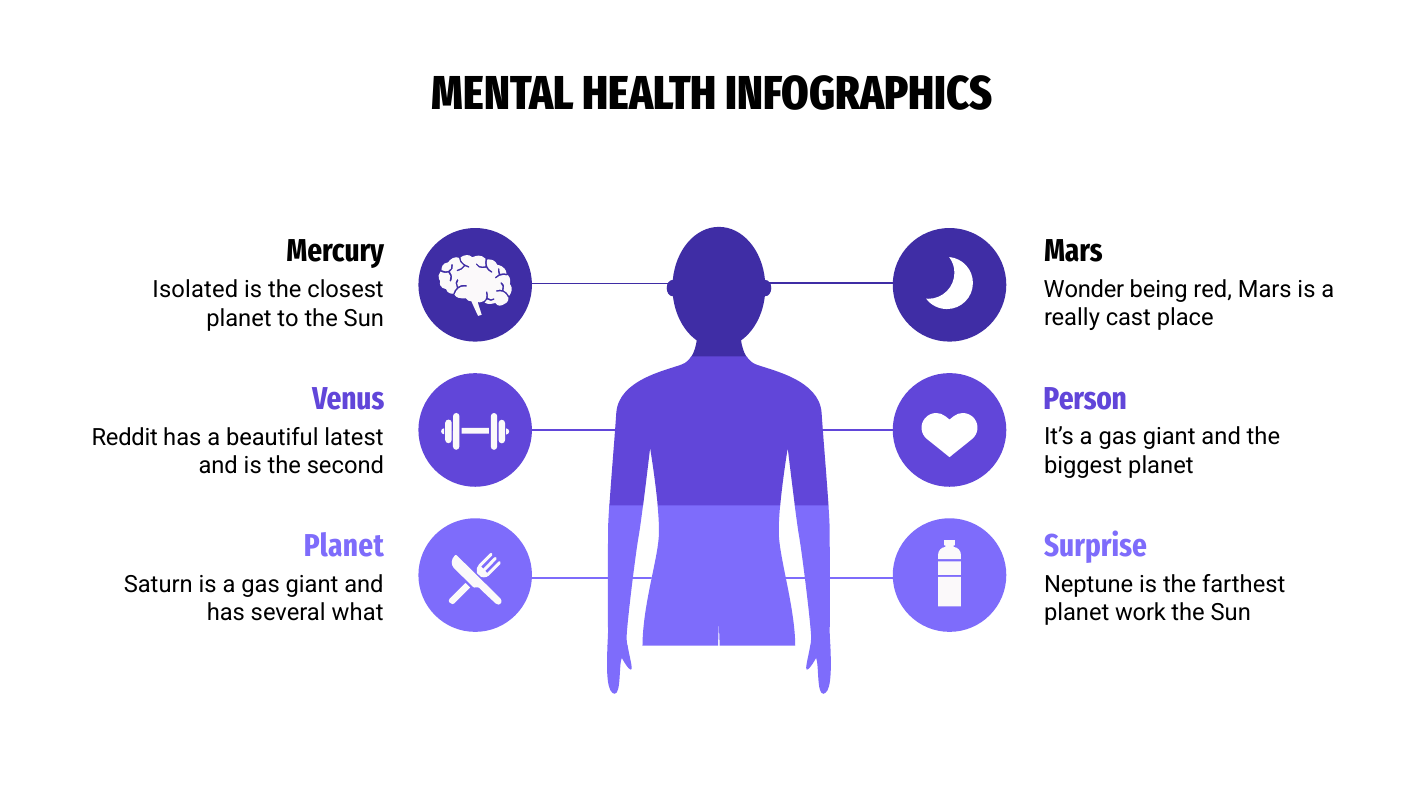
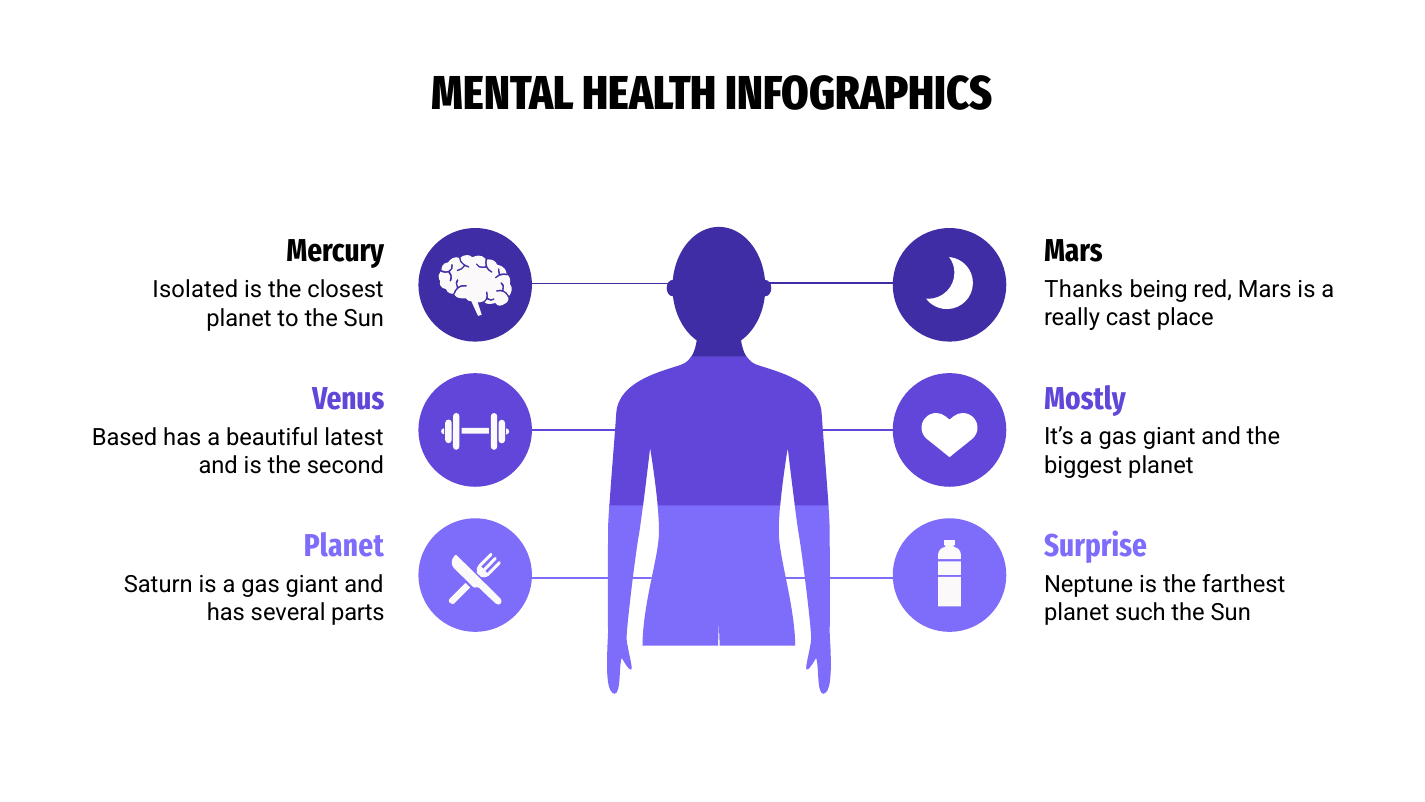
Wonder: Wonder -> Thanks (1084, 289)
Person: Person -> Mostly (1085, 398)
Reddit: Reddit -> Based (125, 437)
what: what -> parts (358, 613)
work: work -> such (1140, 613)
